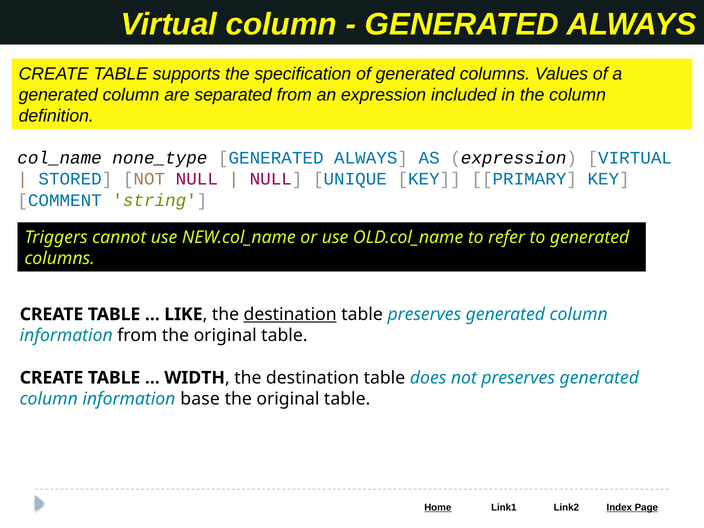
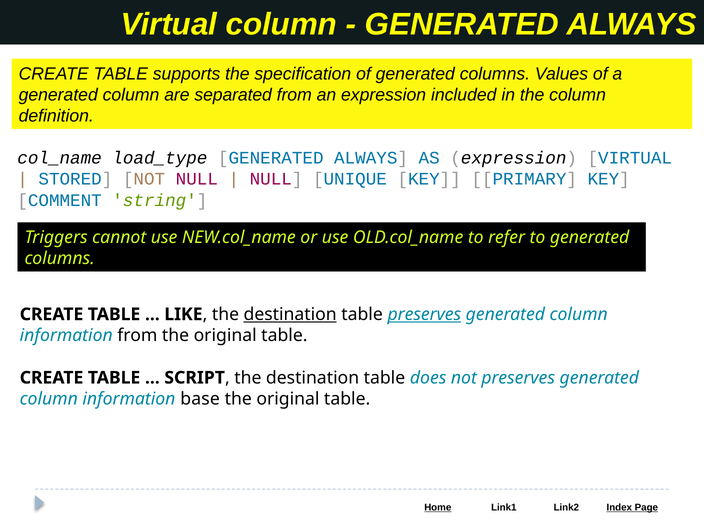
none_type: none_type -> load_type (160, 158)
preserves underline: none -> present (424, 314)
WIDTH: WIDTH -> SCRIPT (195, 378)
